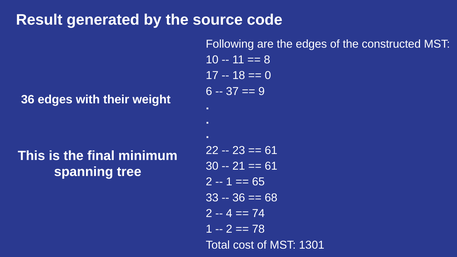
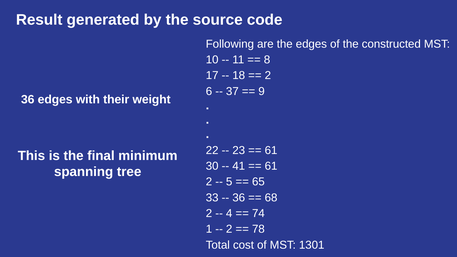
0: 0 -> 2 (268, 76)
21: 21 -> 41 (239, 166)
1: 1 -> 5 (229, 182)
